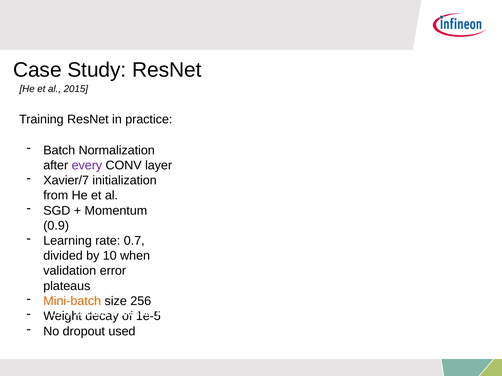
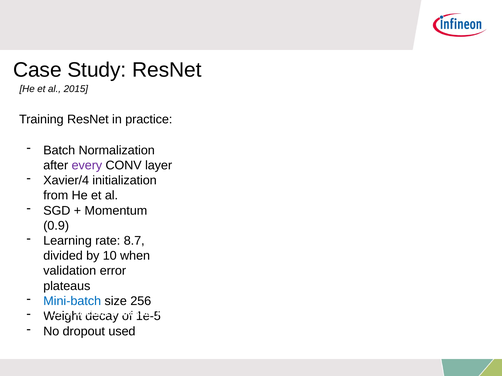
Xavier/7: Xavier/7 -> Xavier/4 (66, 181)
0.7: 0.7 -> 8.7 (134, 241)
Mini-batch colour: orange -> blue (72, 301)
